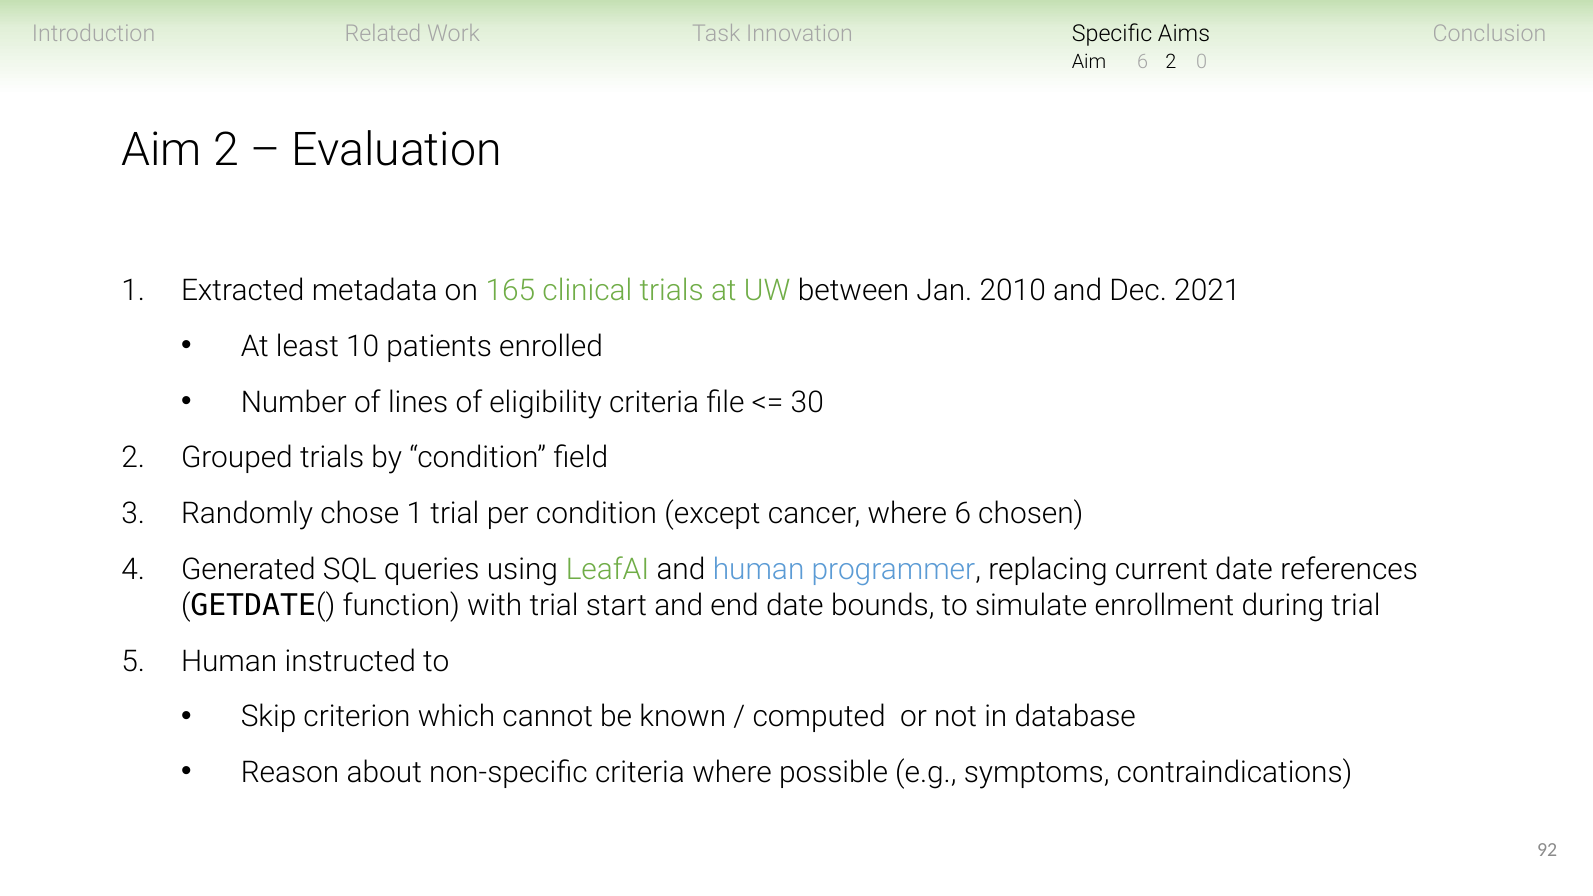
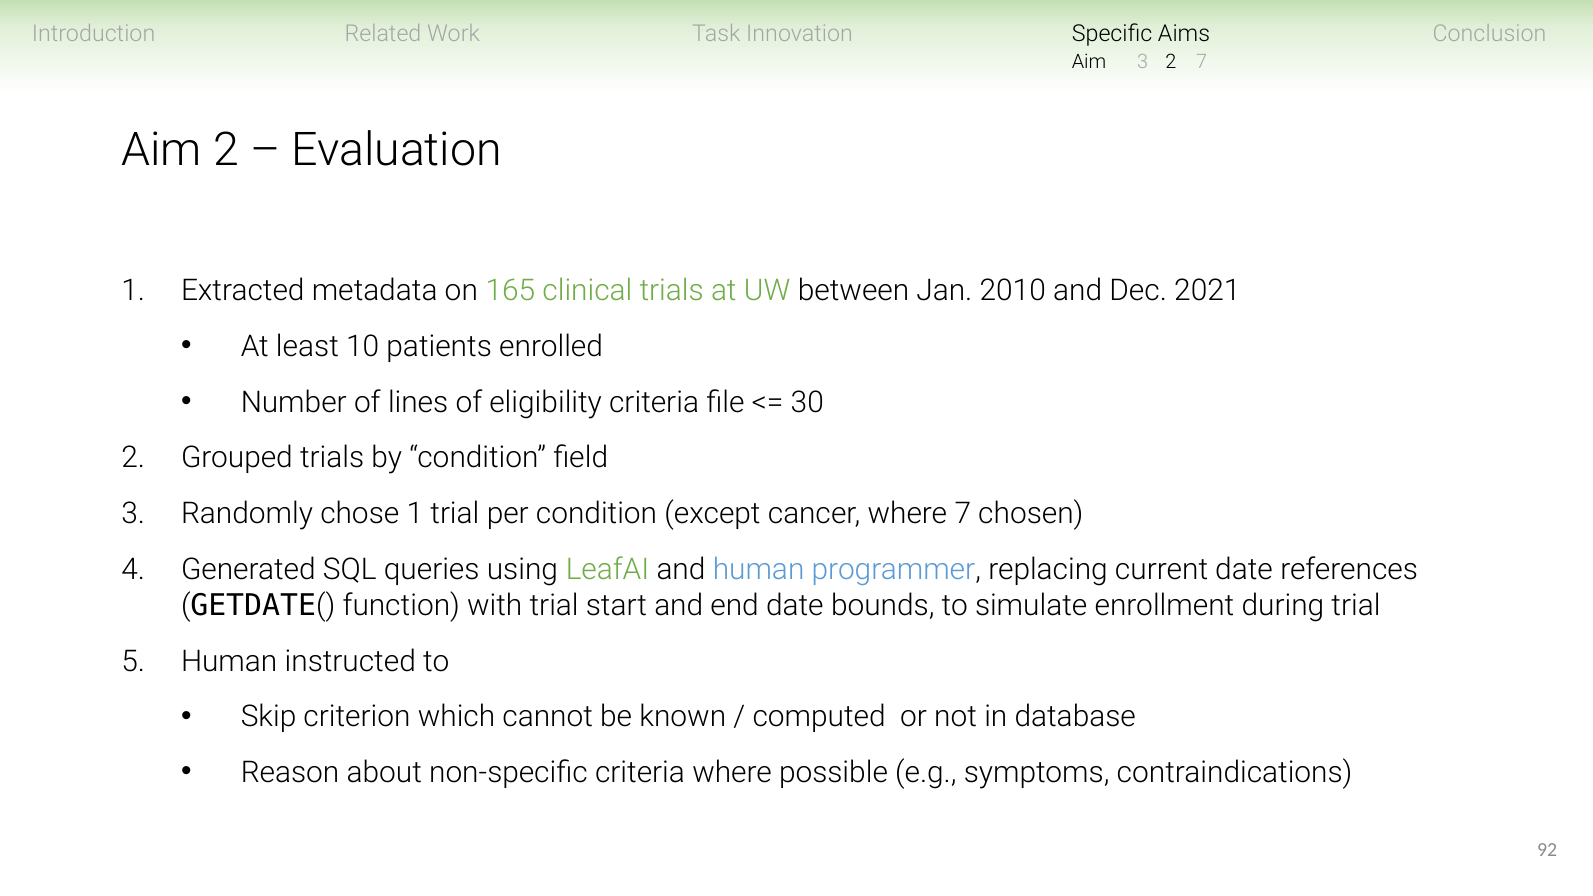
Aim 6: 6 -> 3 (1143, 62)
2 0: 0 -> 7 (1202, 62)
where 6: 6 -> 7 (963, 514)
